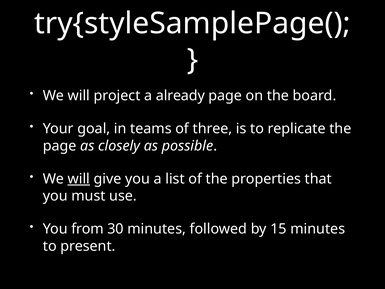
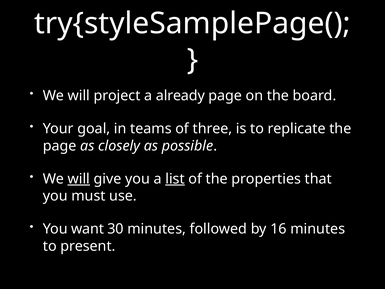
list underline: none -> present (175, 179)
from: from -> want (88, 229)
15: 15 -> 16 (278, 229)
